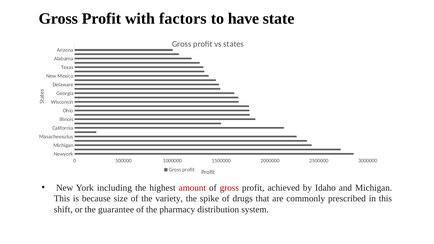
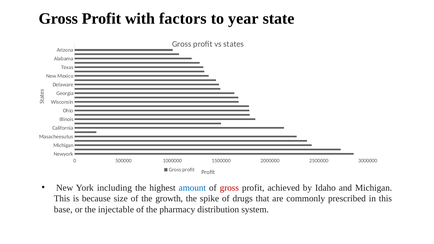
have: have -> year (243, 19)
amount colour: red -> blue (192, 188)
variety: variety -> growth (169, 199)
shift: shift -> base (63, 210)
guarantee: guarantee -> injectable (116, 210)
